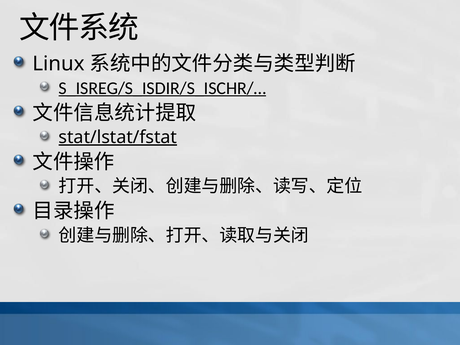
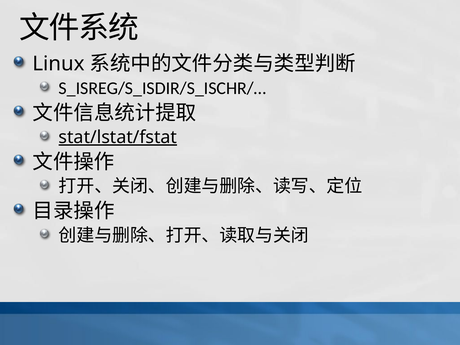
S_ISREG/S_ISDIR/S_ISCHR/… underline: present -> none (162, 88)
